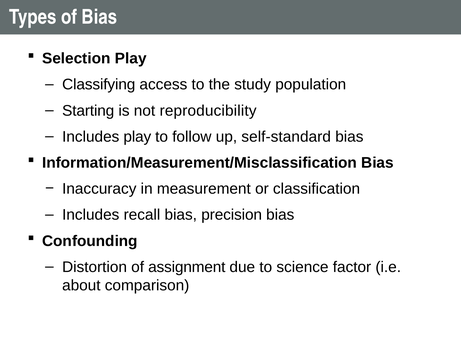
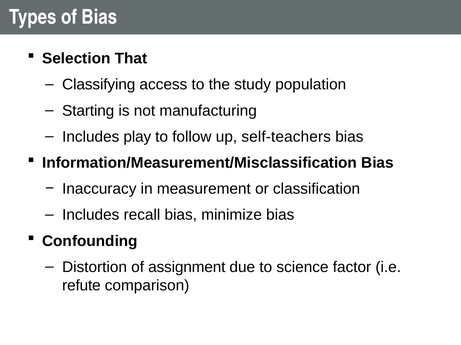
Selection Play: Play -> That (131, 59)
reproducibility: reproducibility -> manufacturing (208, 111)
self-standard: self-standard -> self-teachers (286, 137)
precision: precision -> minimize (232, 215)
about: about -> refute (81, 286)
